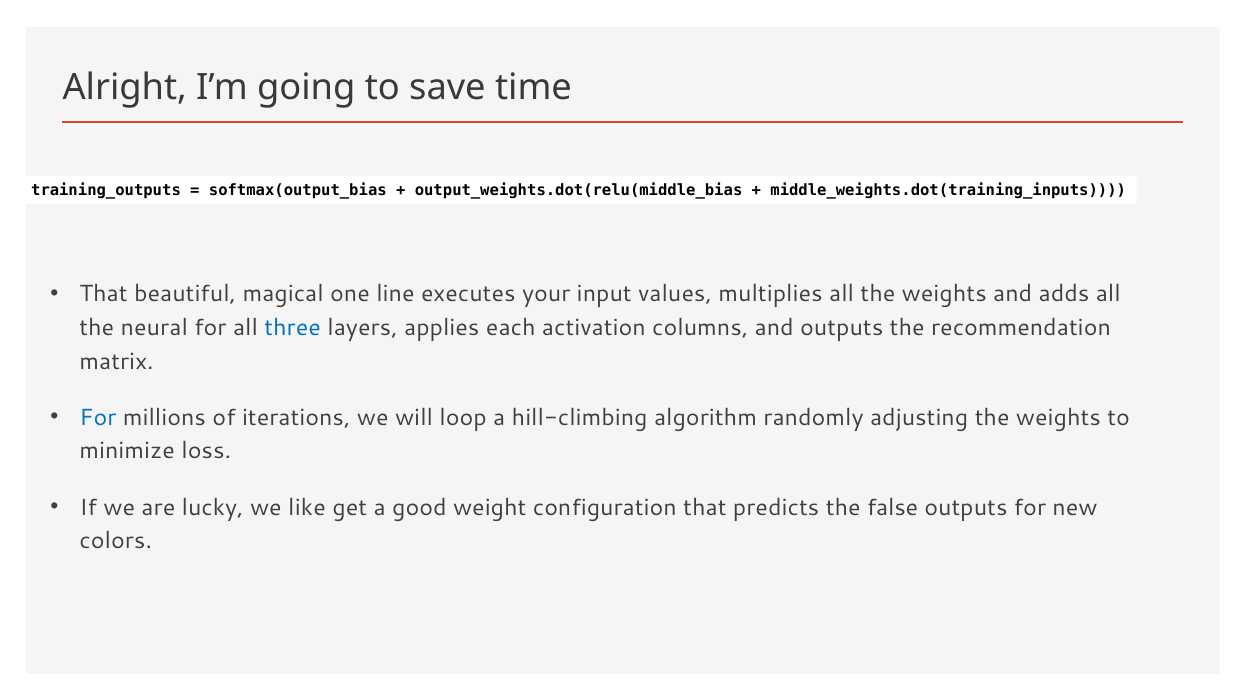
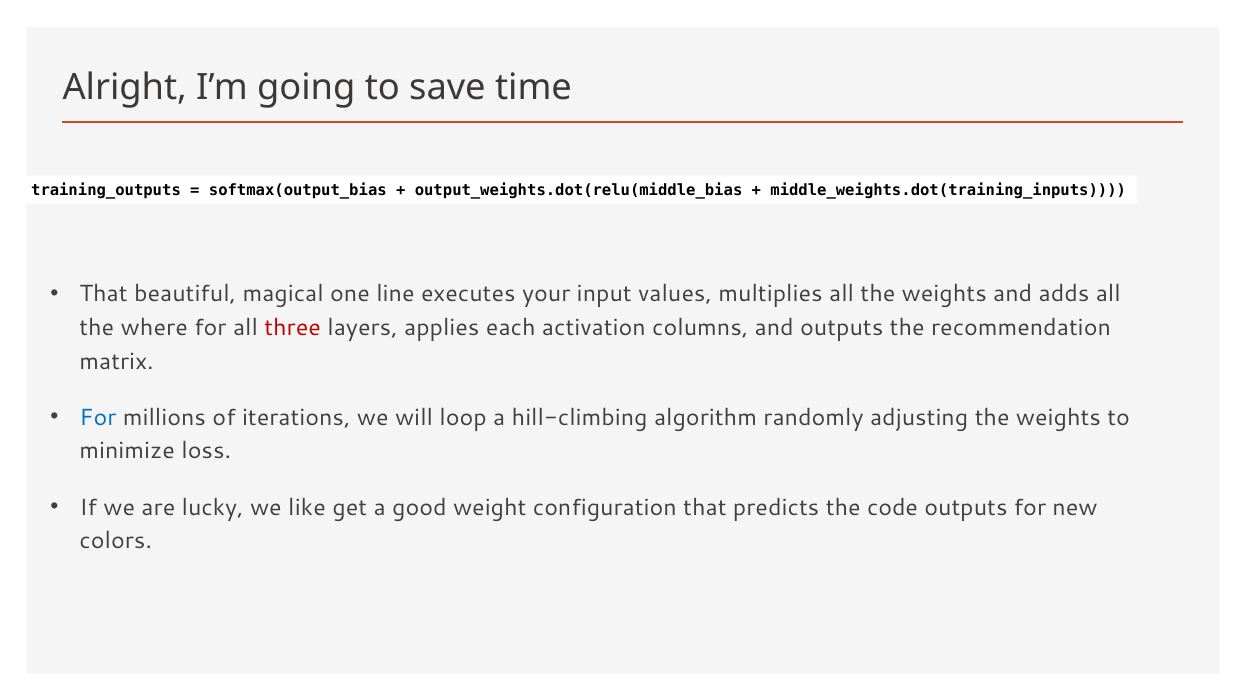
neural: neural -> where (154, 328)
three colour: blue -> red (293, 328)
false: false -> code (893, 508)
